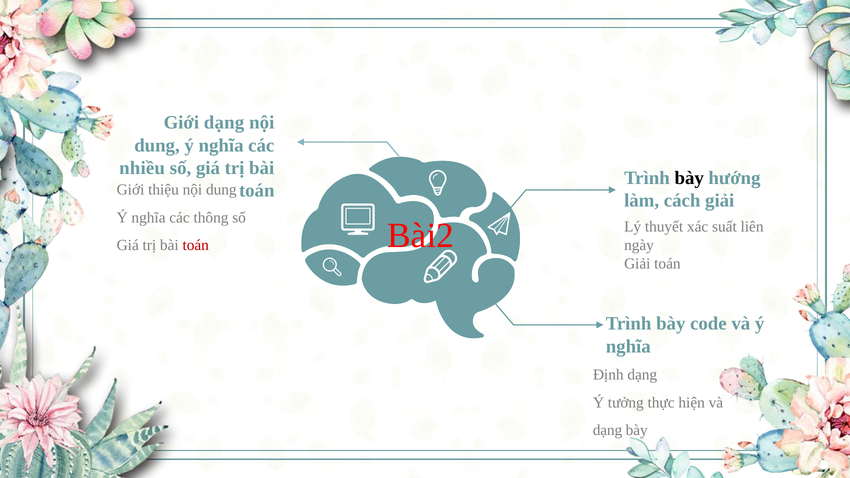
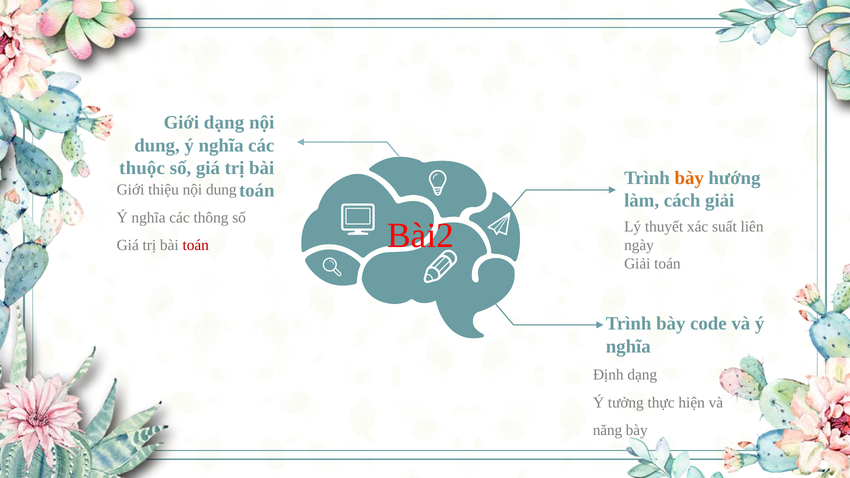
nhiều: nhiều -> thuộc (142, 168)
bày colour: black -> orange (689, 178)
dạng: dạng -> năng (608, 430)
